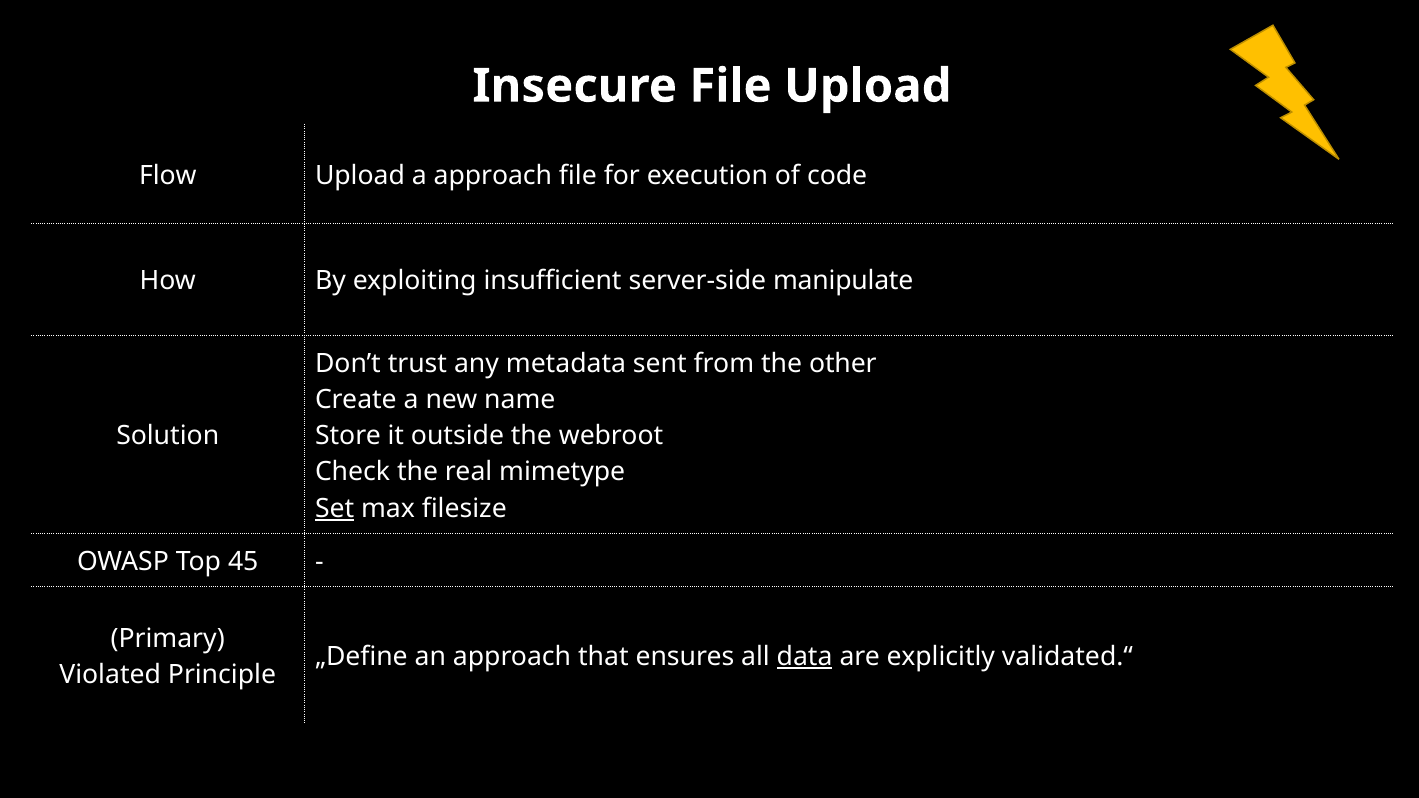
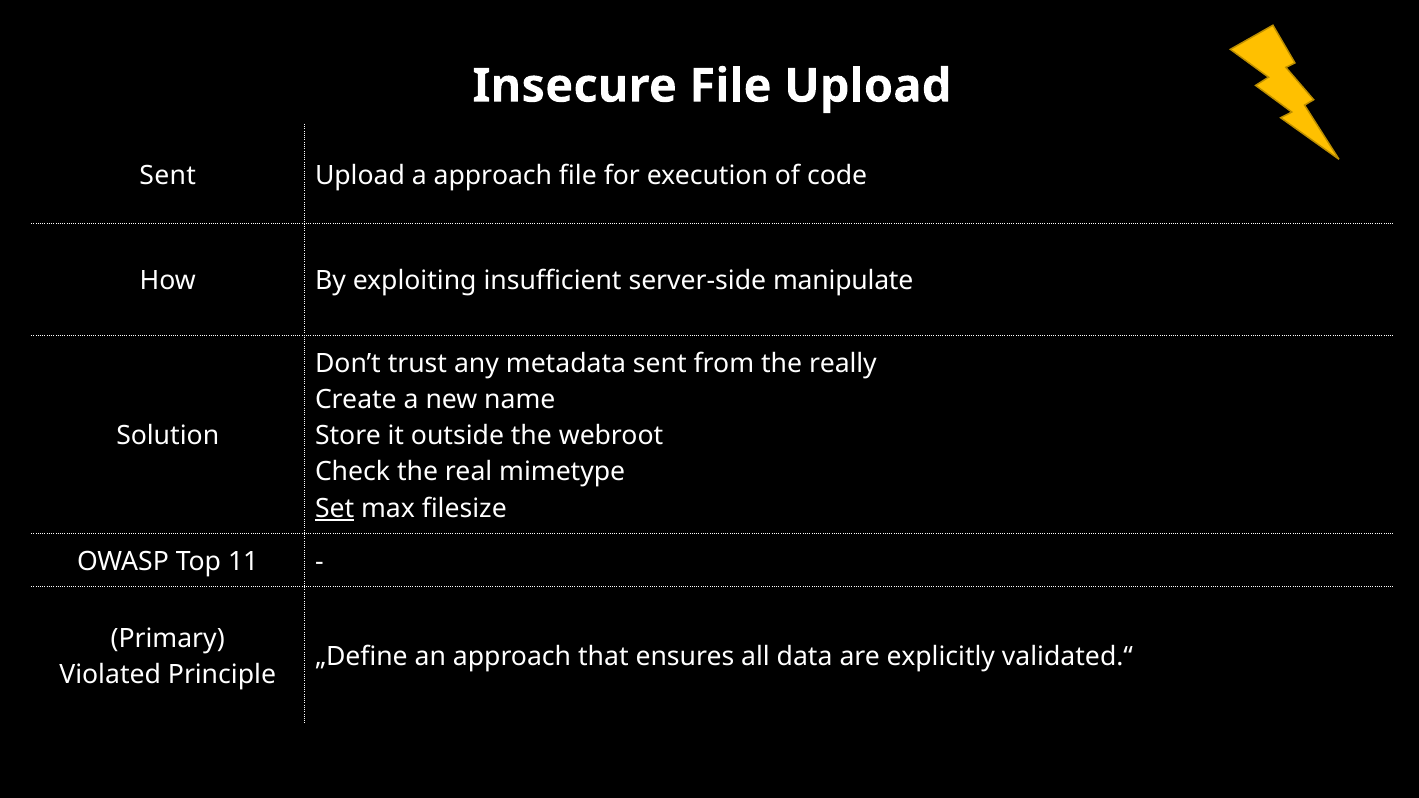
Flow: Flow -> Sent (168, 175)
other: other -> really (843, 364)
45: 45 -> 11 (243, 561)
data underline: present -> none (805, 657)
